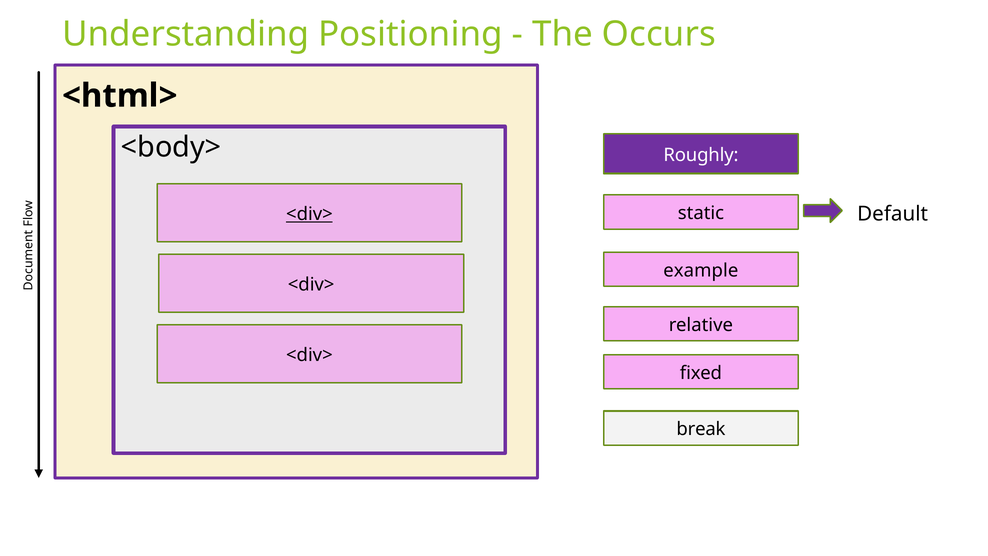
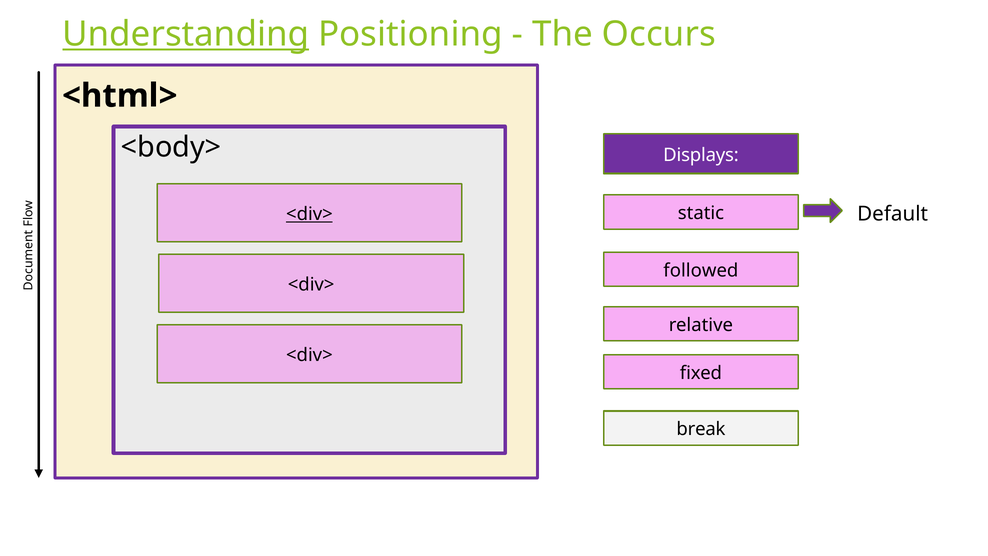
Understanding underline: none -> present (186, 34)
Roughly: Roughly -> Displays (701, 155)
example: example -> followed (701, 270)
